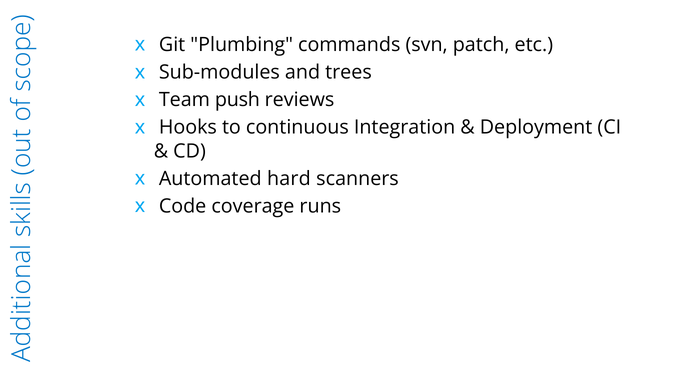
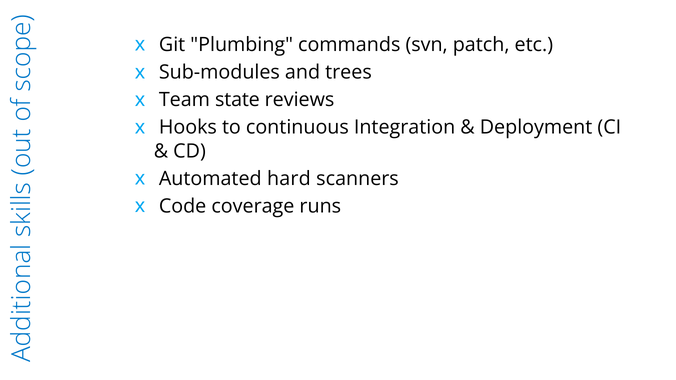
push: push -> state (237, 100)
